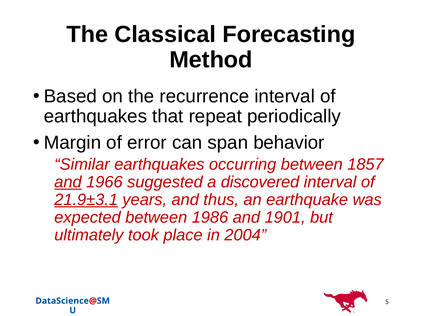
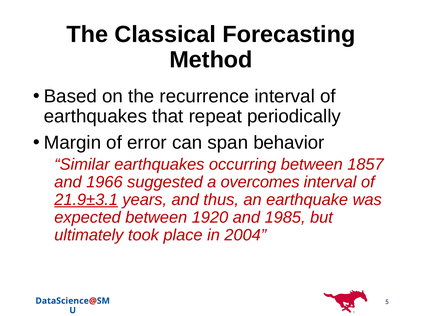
and underline: present -> none (68, 182)
discovered: discovered -> overcomes (260, 182)
1986: 1986 -> 1920 (210, 218)
1901: 1901 -> 1985 (285, 218)
